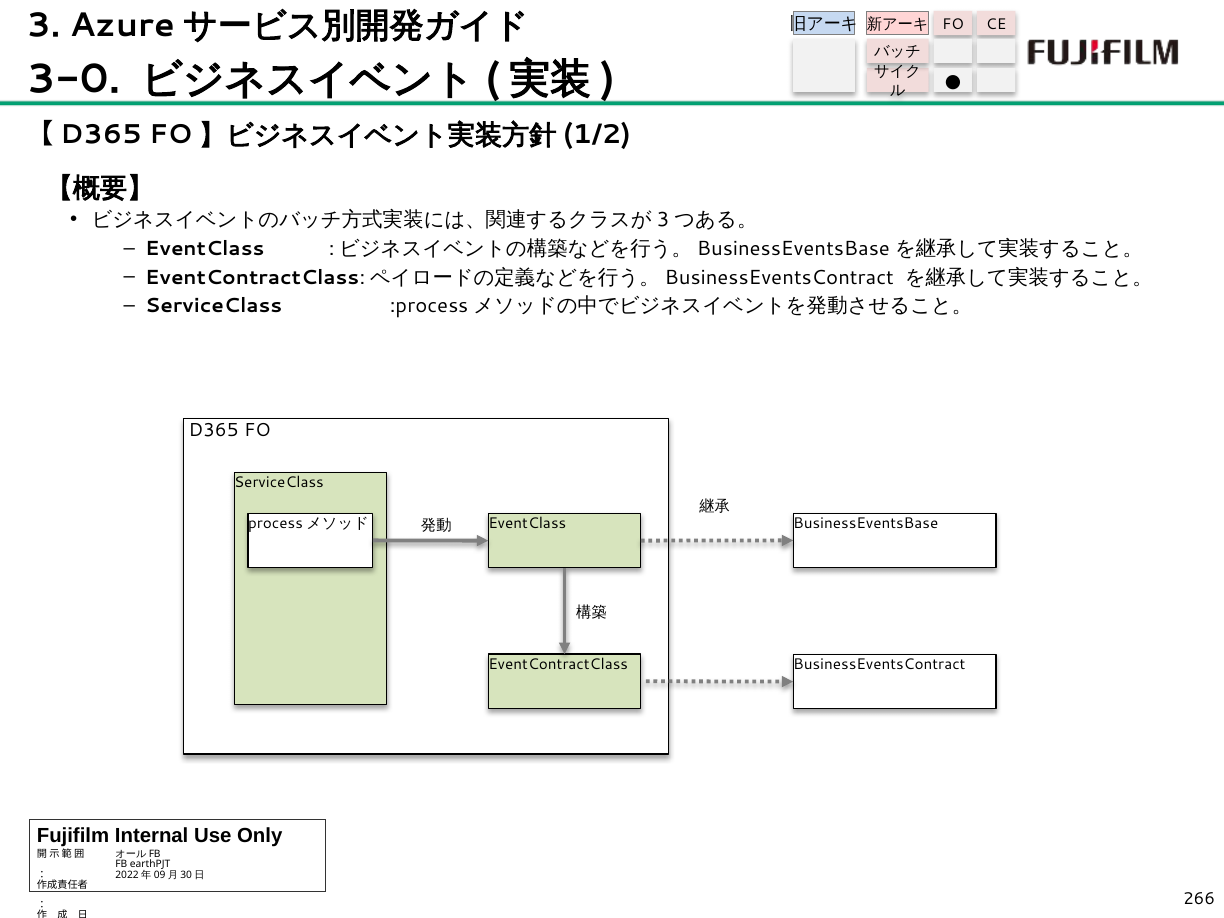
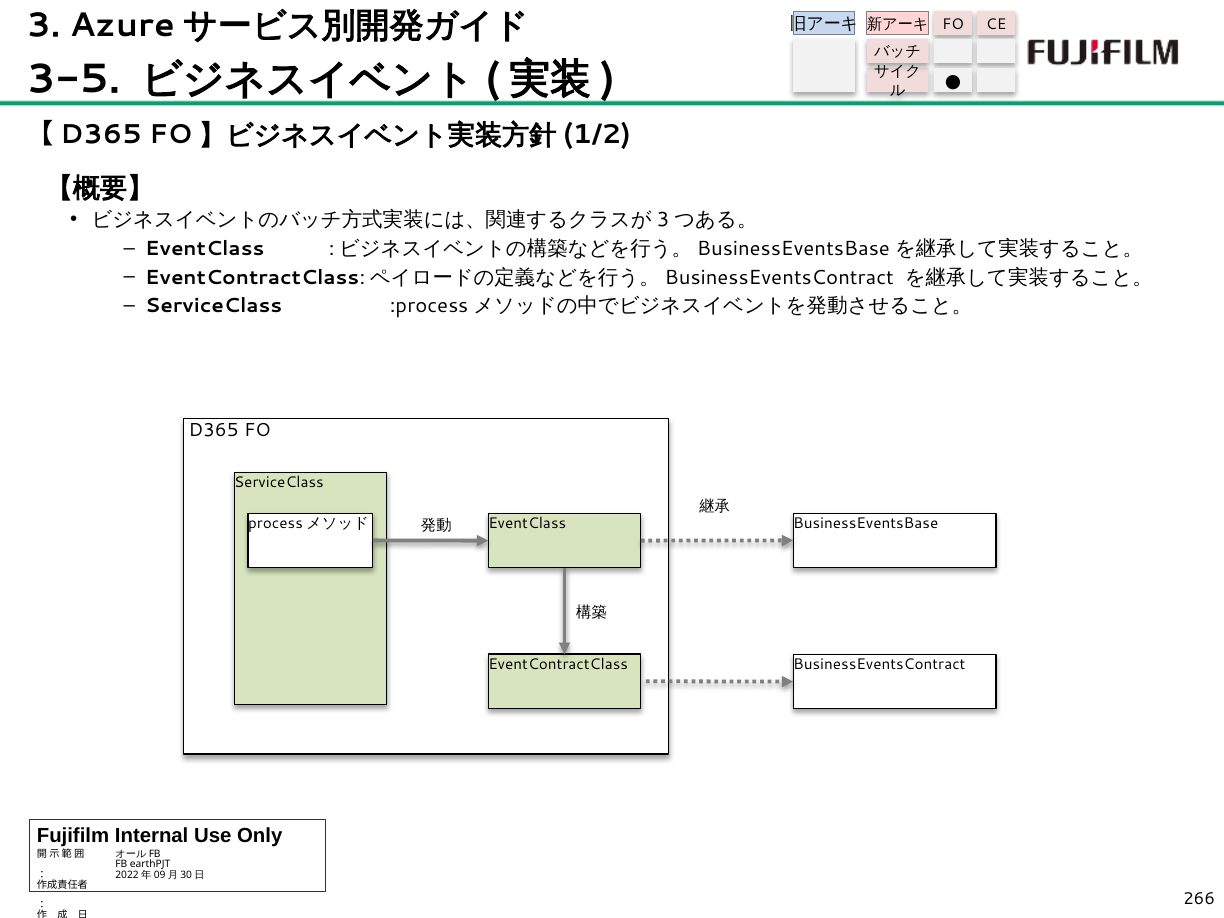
3-0: 3-0 -> 3-5 (73, 79)
